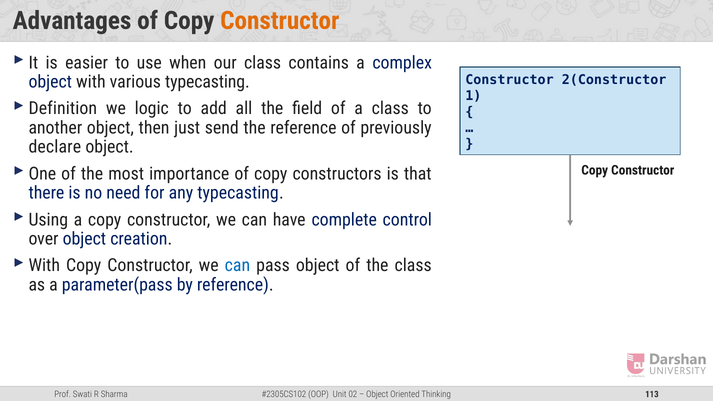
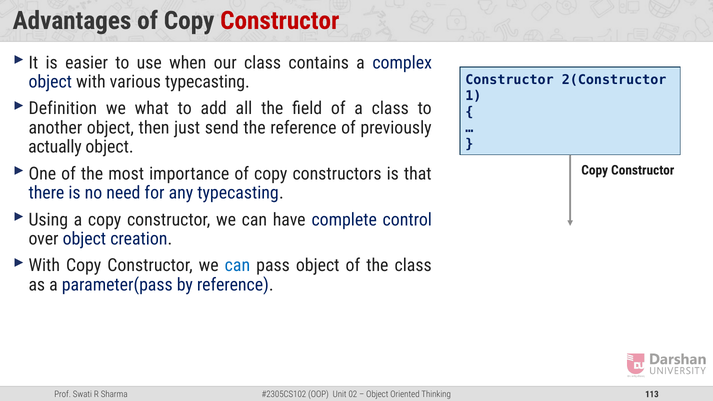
Constructor colour: orange -> red (280, 21)
logic: logic -> what (152, 109)
declare: declare -> actually (55, 147)
